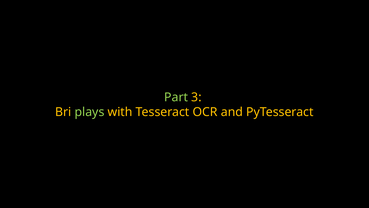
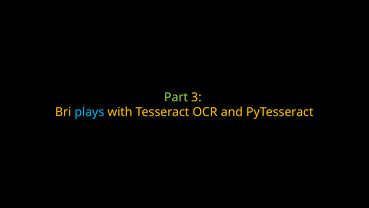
plays colour: light green -> light blue (90, 112)
